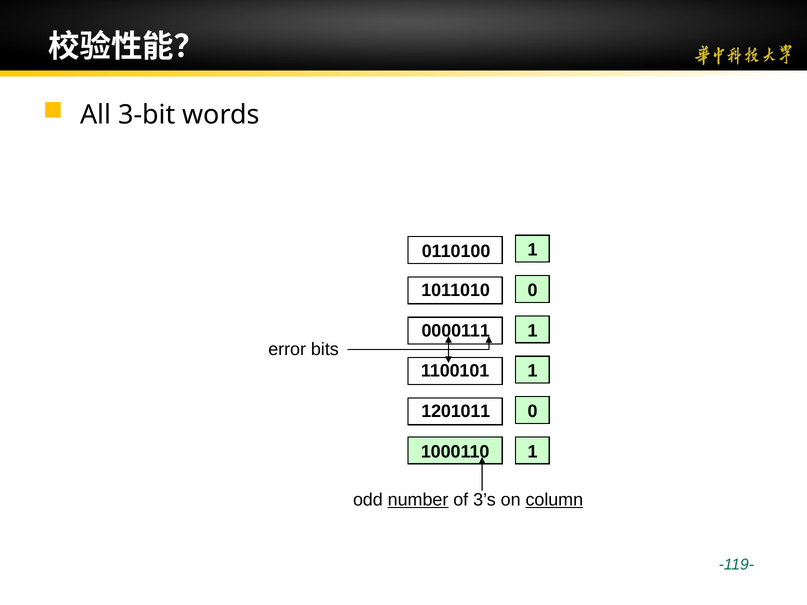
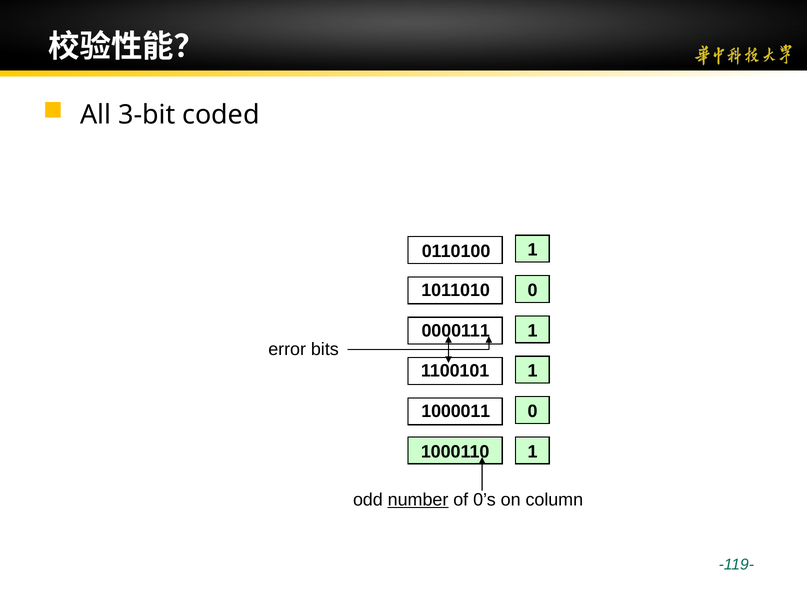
words: words -> coded (221, 115)
1201011: 1201011 -> 1000011 (456, 411)
3’s: 3’s -> 0’s (484, 500)
column underline: present -> none (554, 500)
